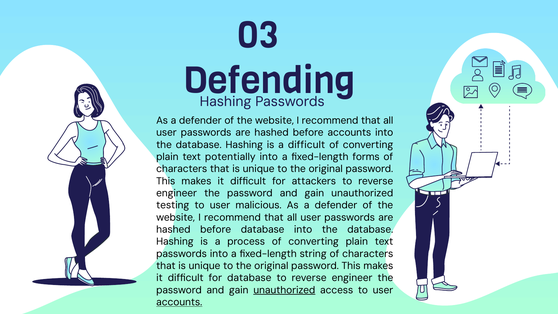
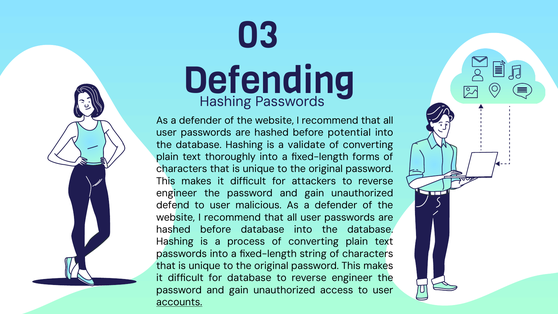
before accounts: accounts -> potential (349, 133)
a difficult: difficult -> validate (307, 145)
potentially: potentially -> thoroughly (230, 157)
testing: testing -> defend (173, 205)
unauthorized underline: present -> none (284, 290)
